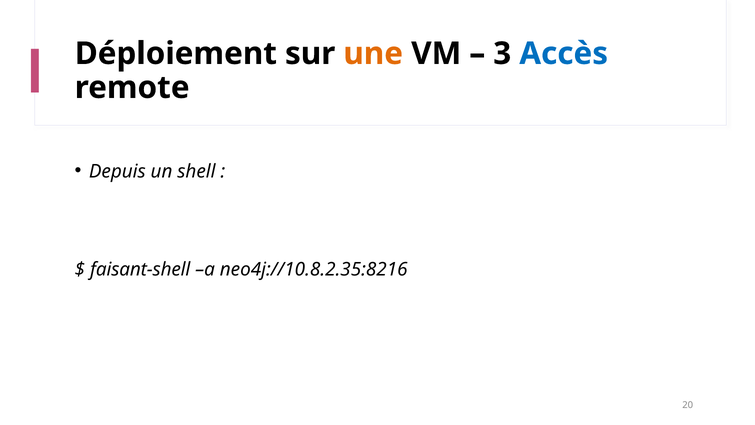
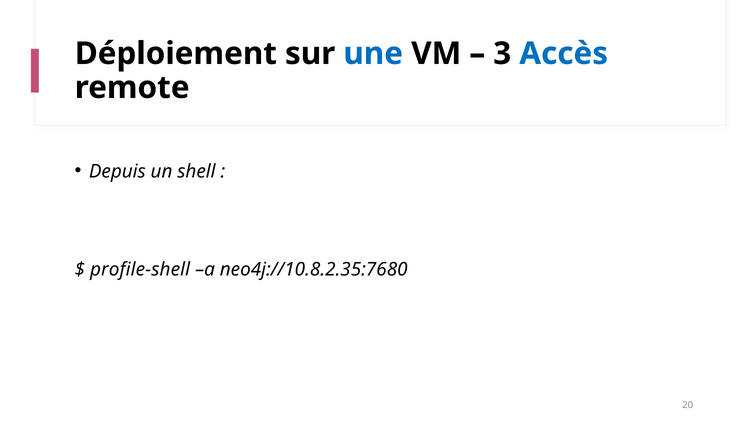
une colour: orange -> blue (373, 54)
faisant-shell: faisant-shell -> profile-shell (140, 269)
neo4j://10.8.2.35:8216: neo4j://10.8.2.35:8216 -> neo4j://10.8.2.35:7680 (314, 269)
